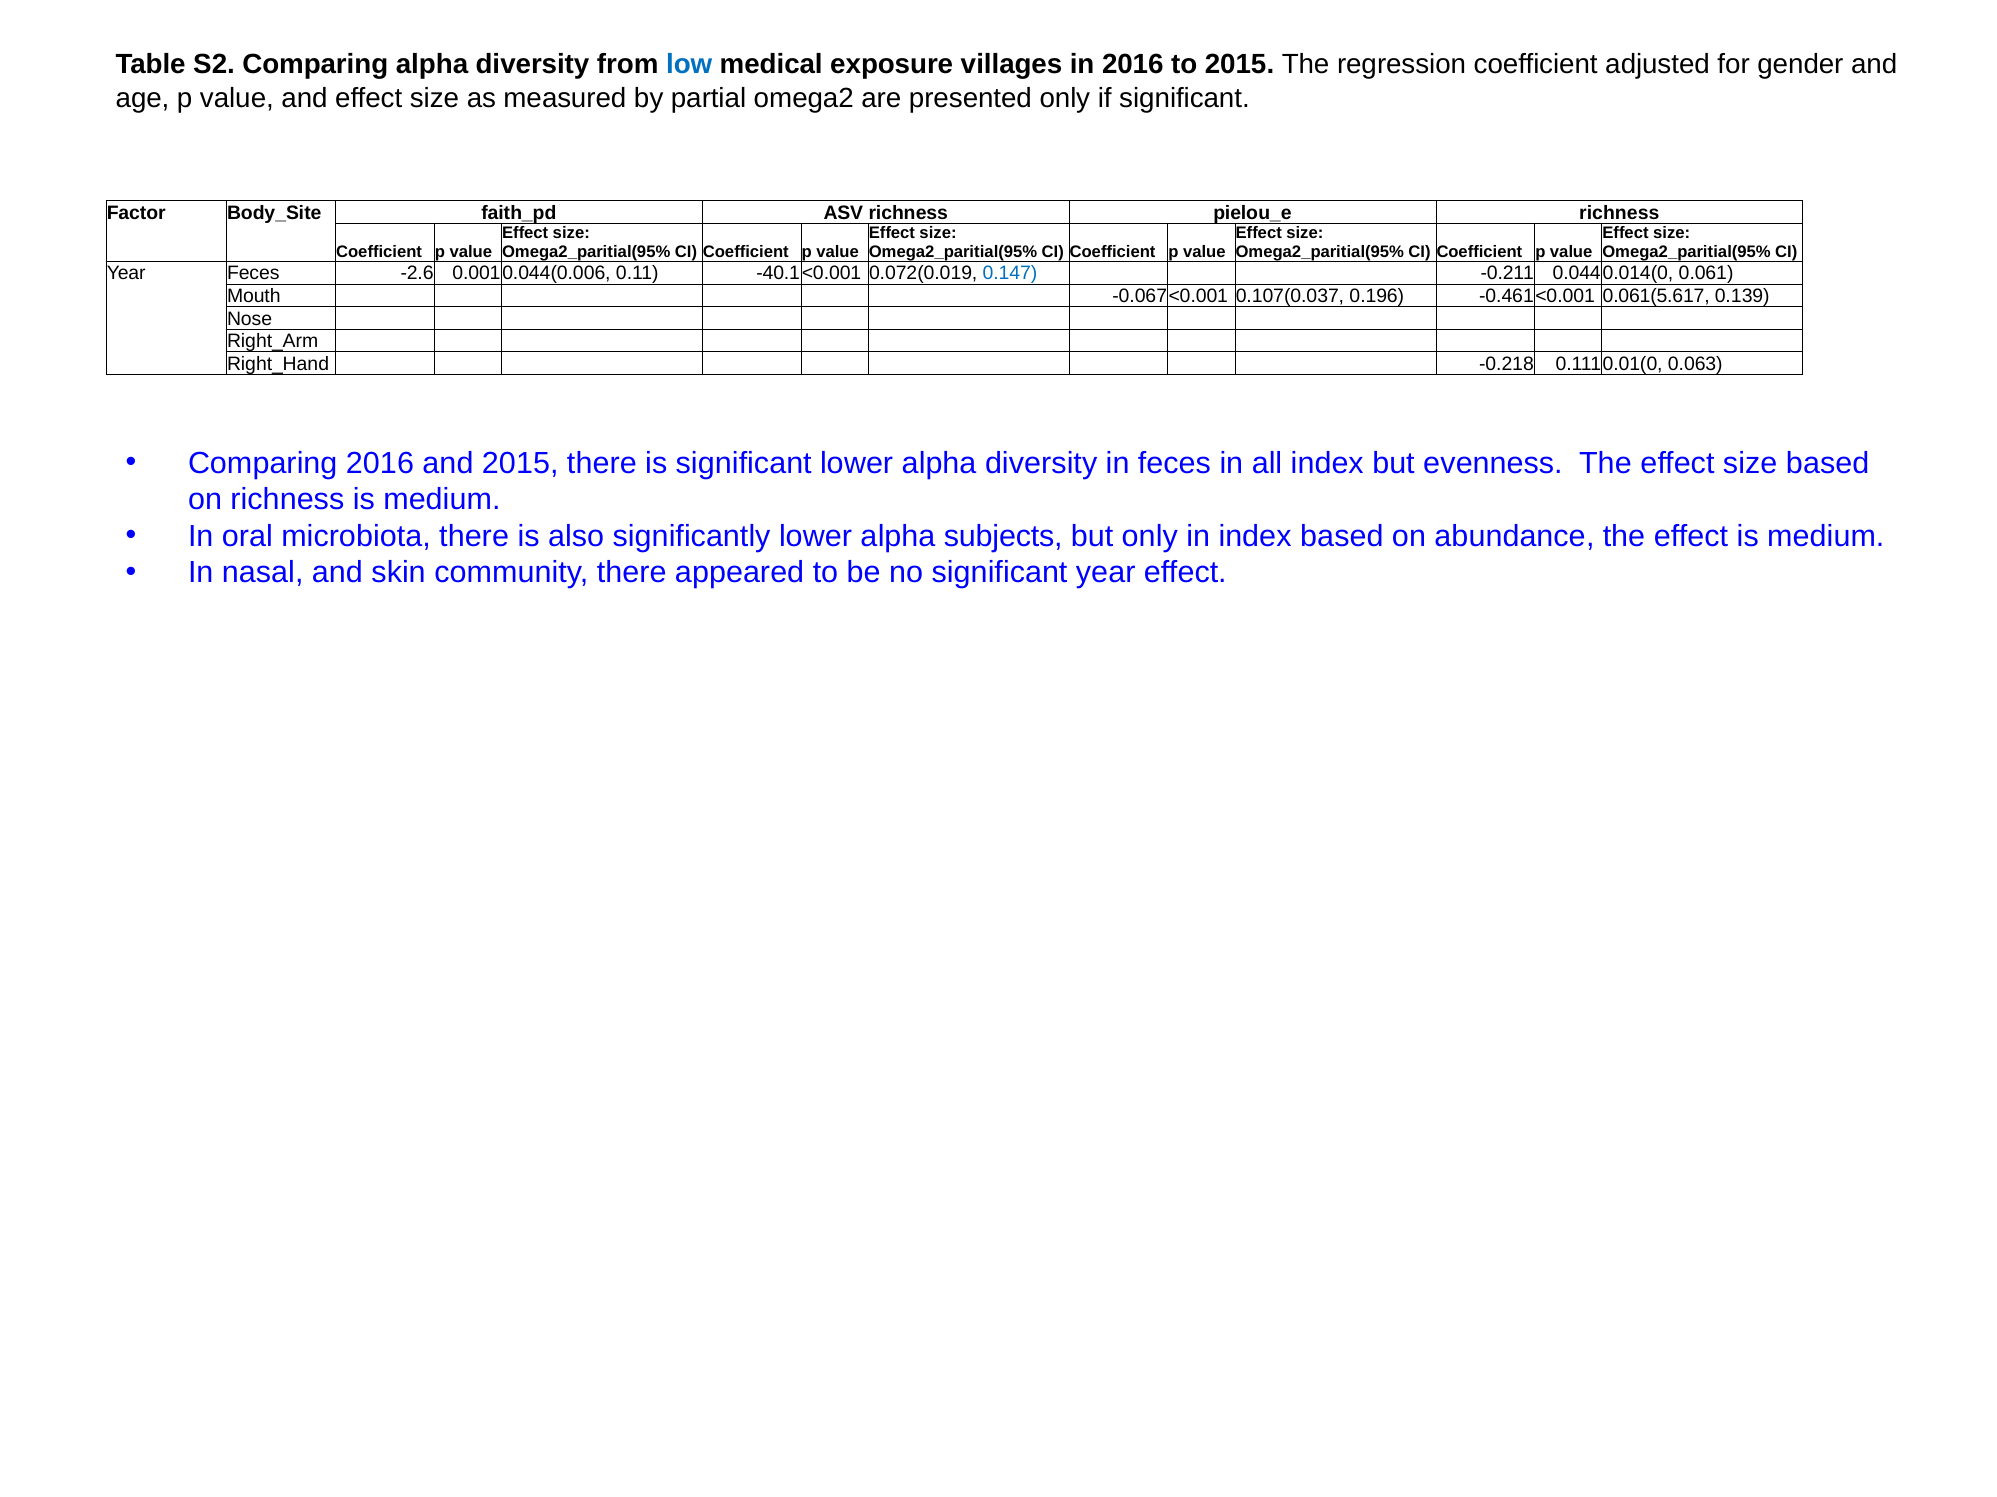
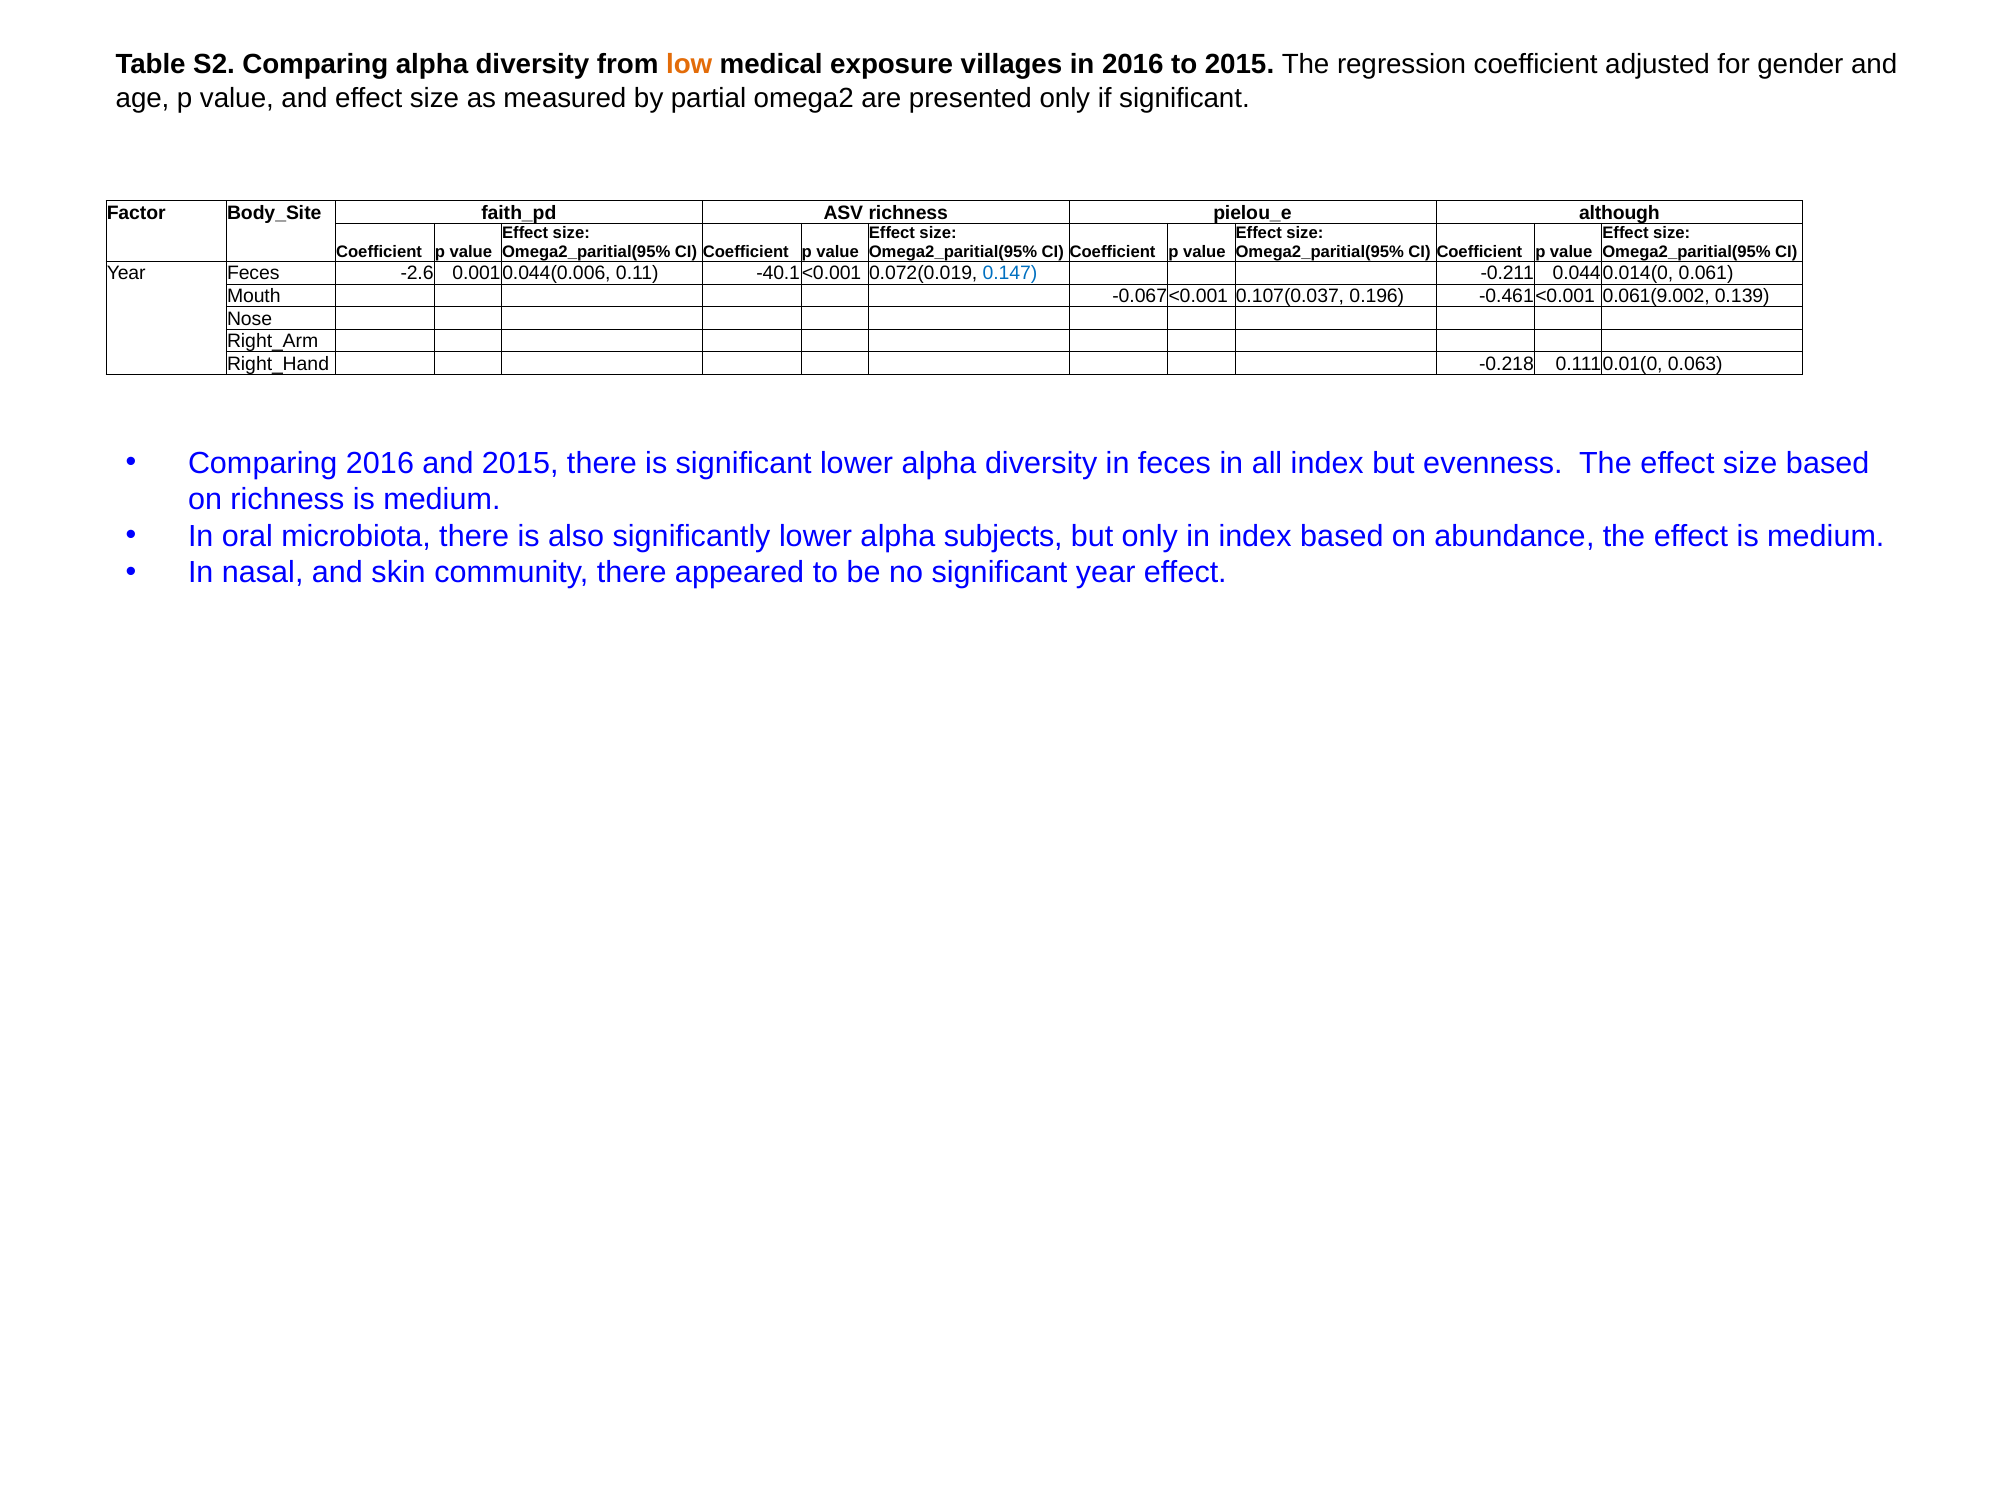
low colour: blue -> orange (689, 65)
richness: richness -> although (1619, 213)
0.061(5.617: 0.061(5.617 -> 0.061(9.002 (1656, 296)
